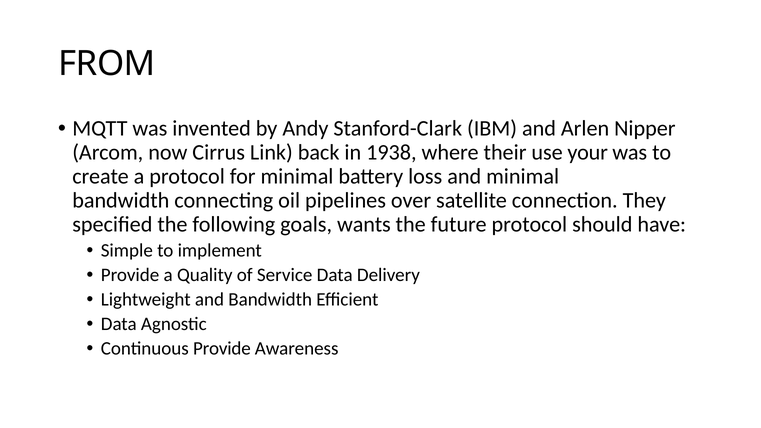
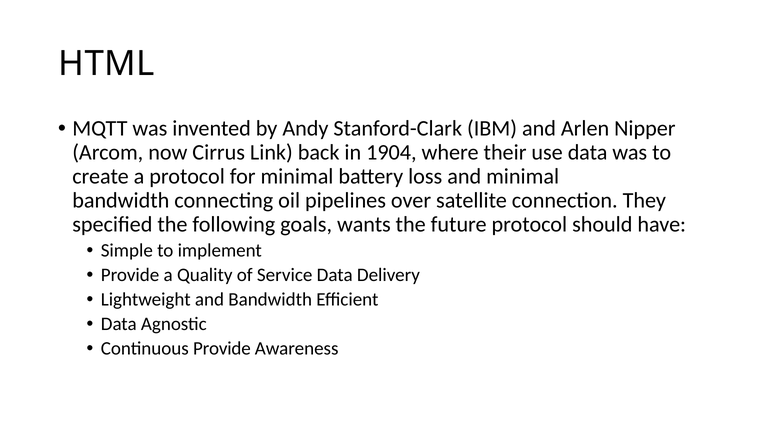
FROM: FROM -> HTML (106, 64)
1938: 1938 -> 1904 (391, 153)
use your: your -> data (588, 153)
